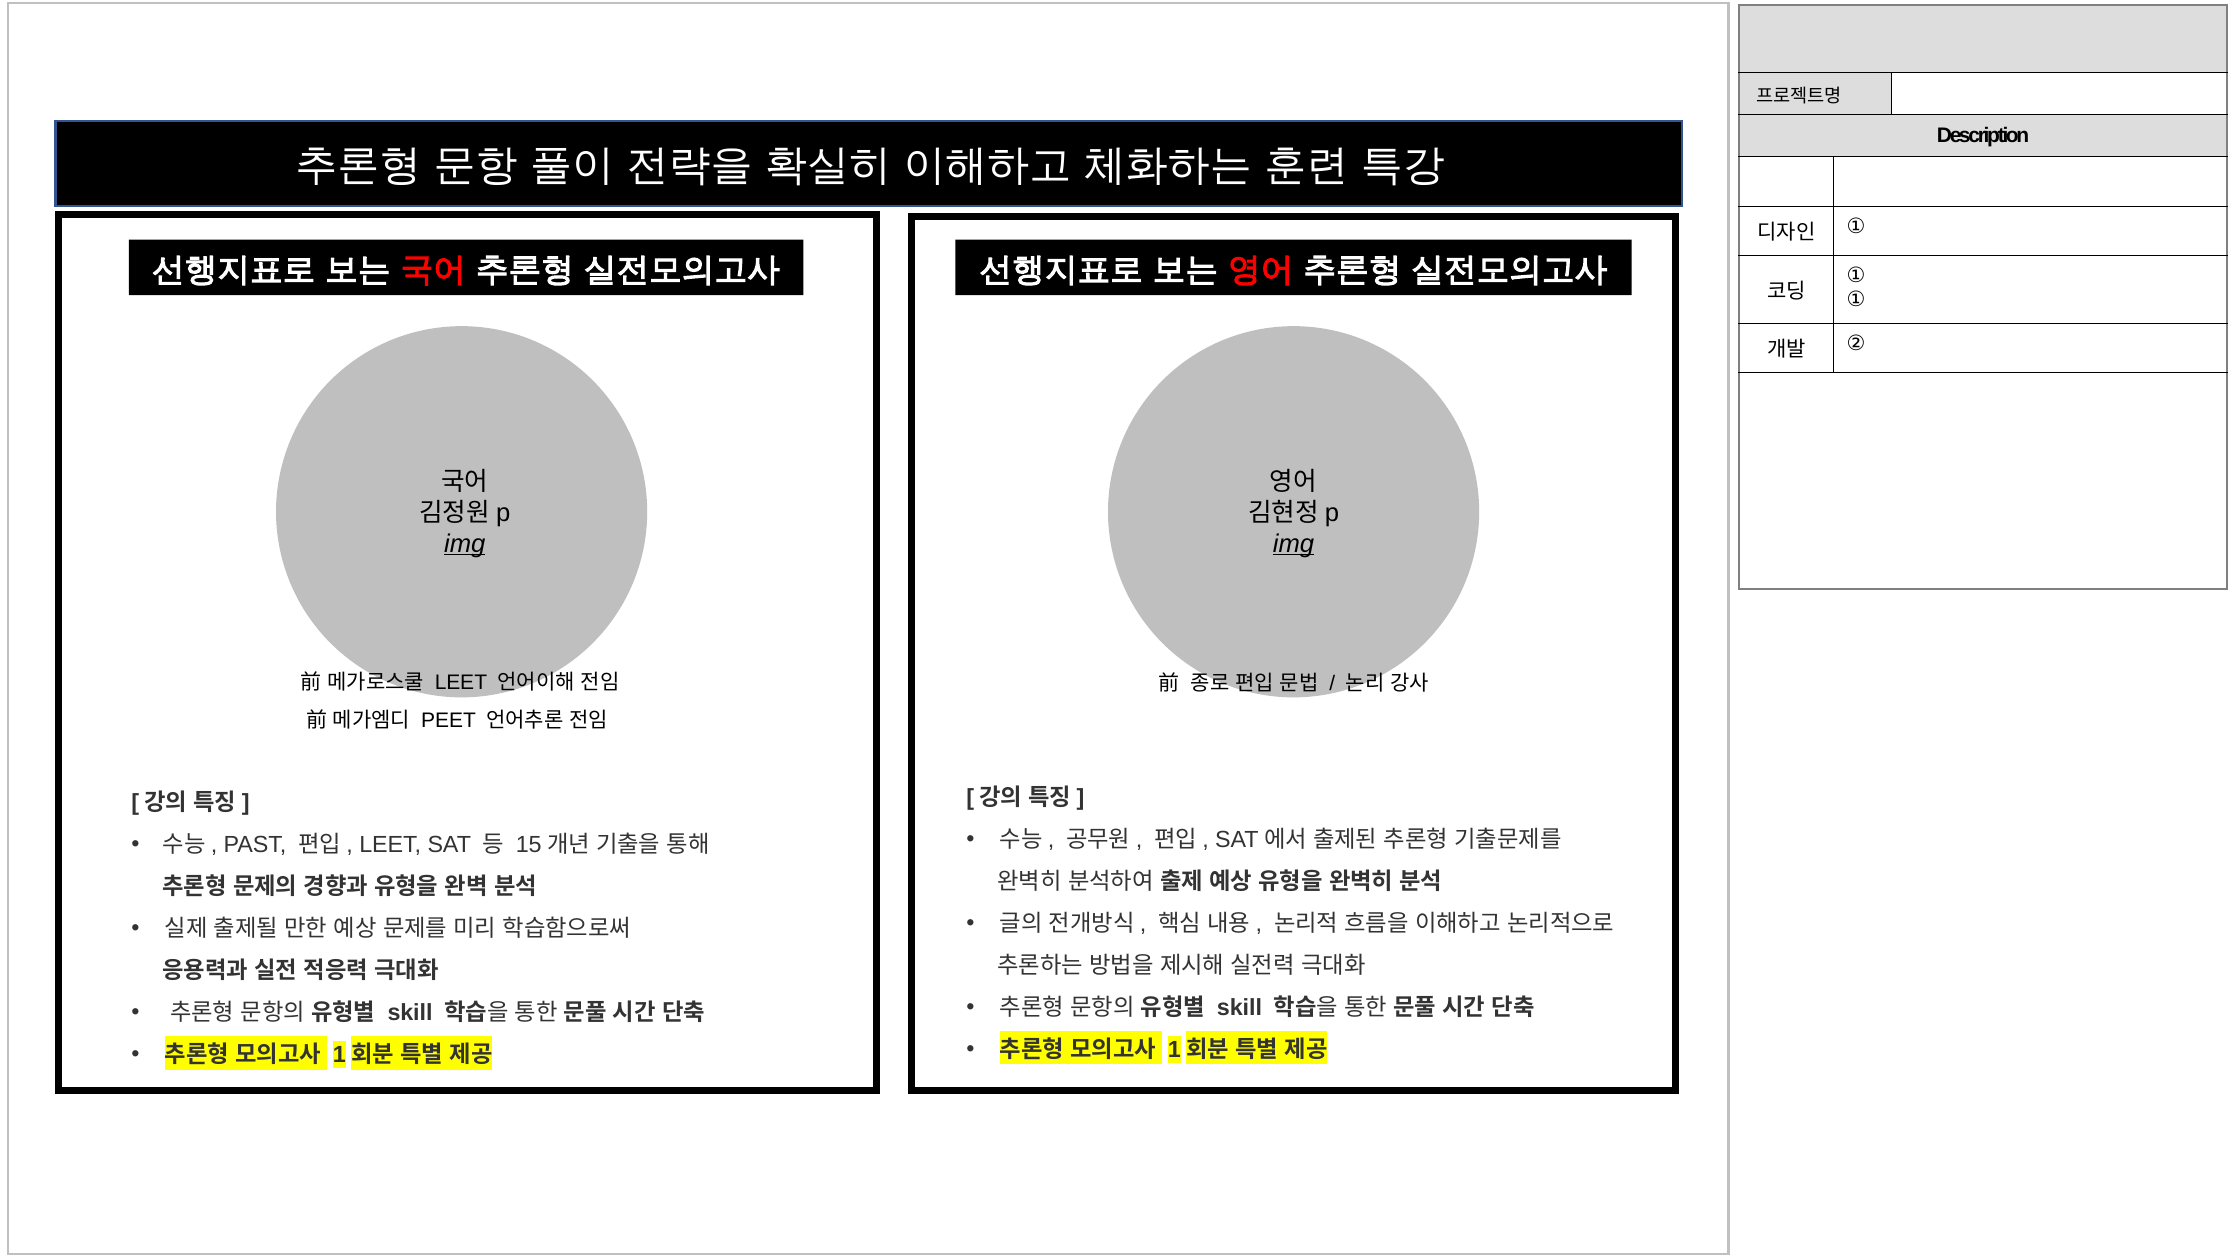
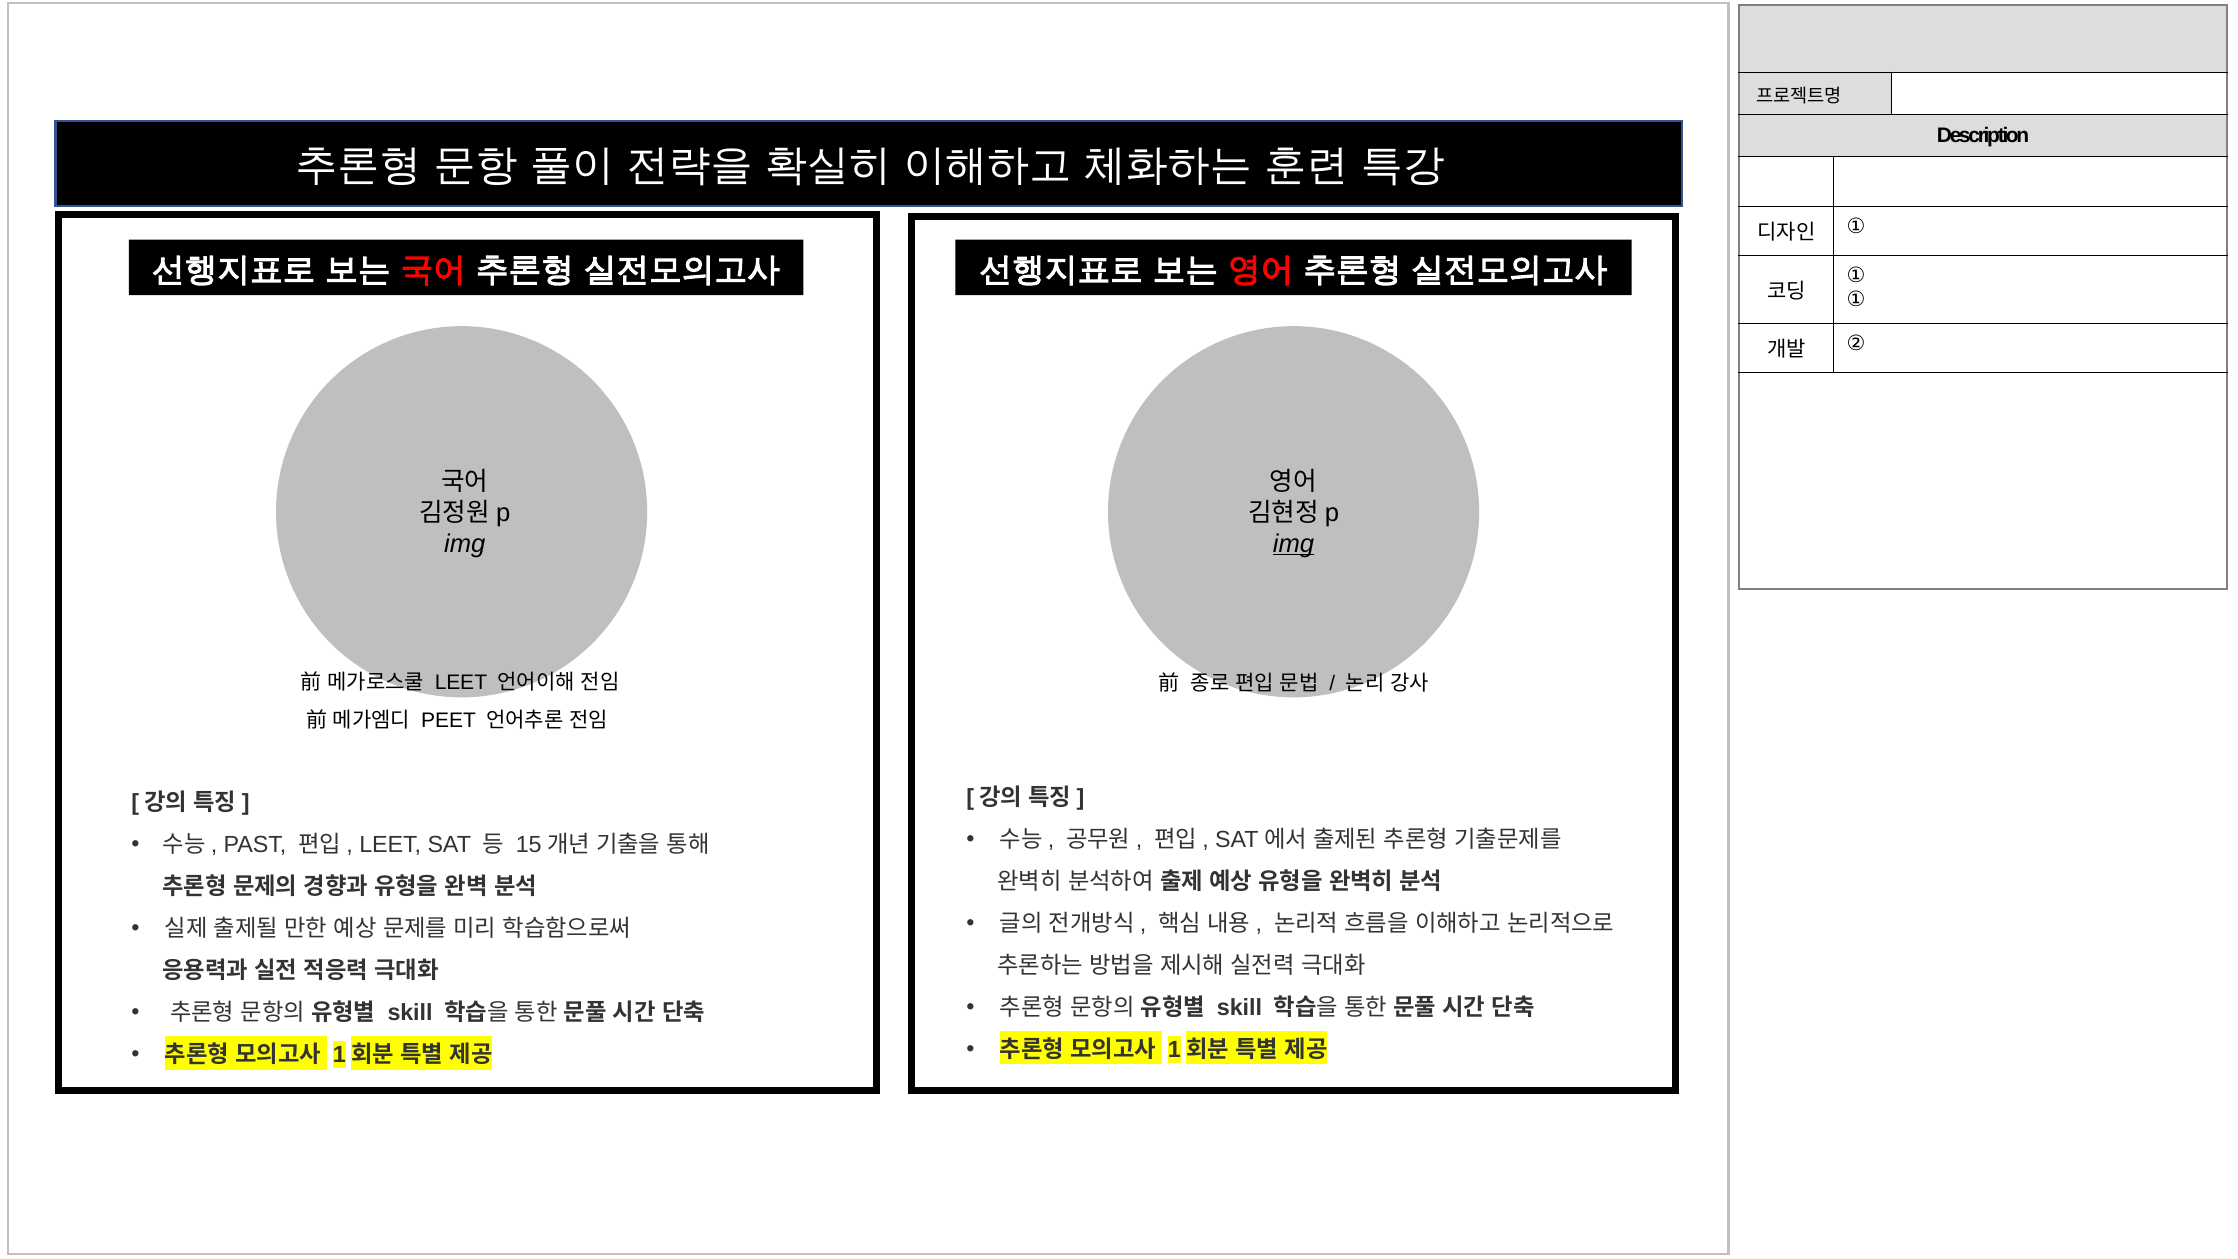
img underline: present -> none (465, 544)
